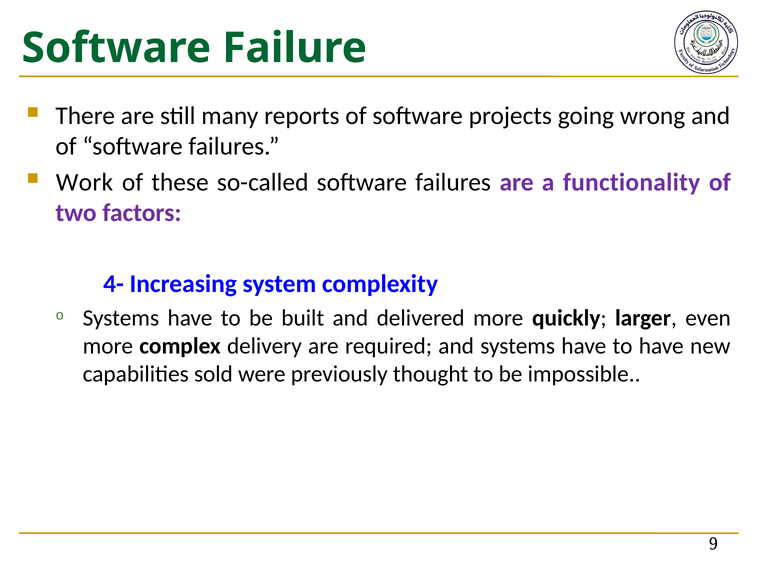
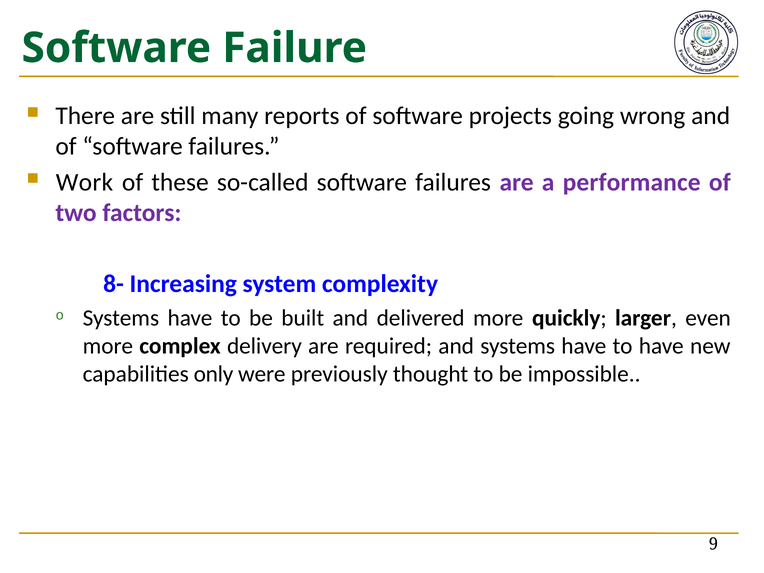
functionality: functionality -> performance (632, 182)
4-: 4- -> 8- (113, 284)
sold: sold -> only (214, 374)
